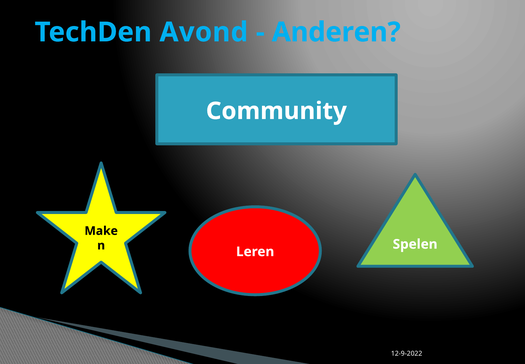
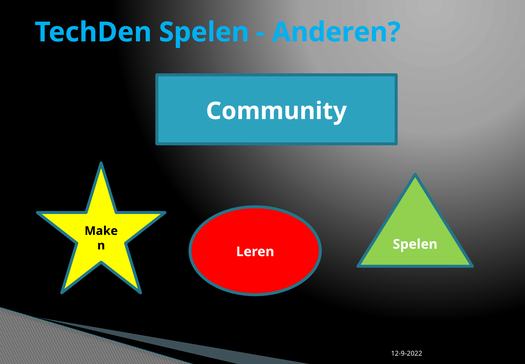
TechDen Avond: Avond -> Spelen (204, 32)
